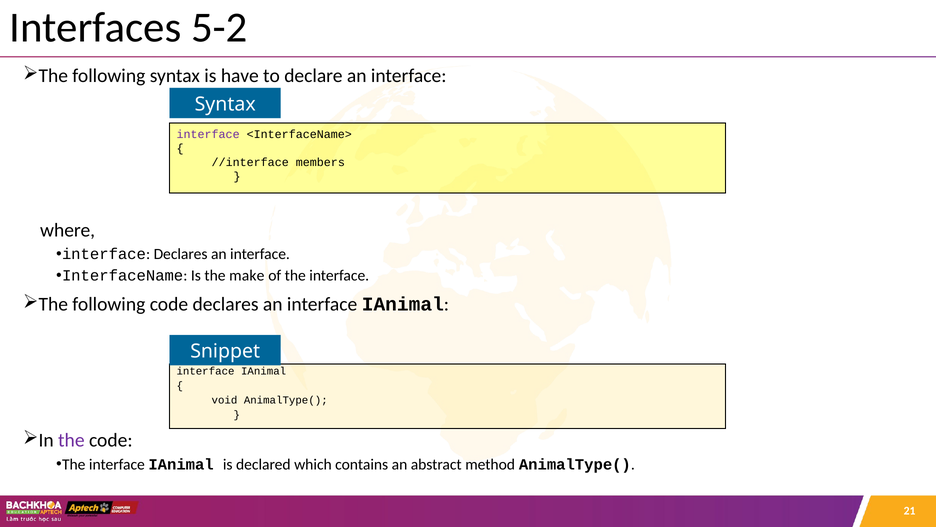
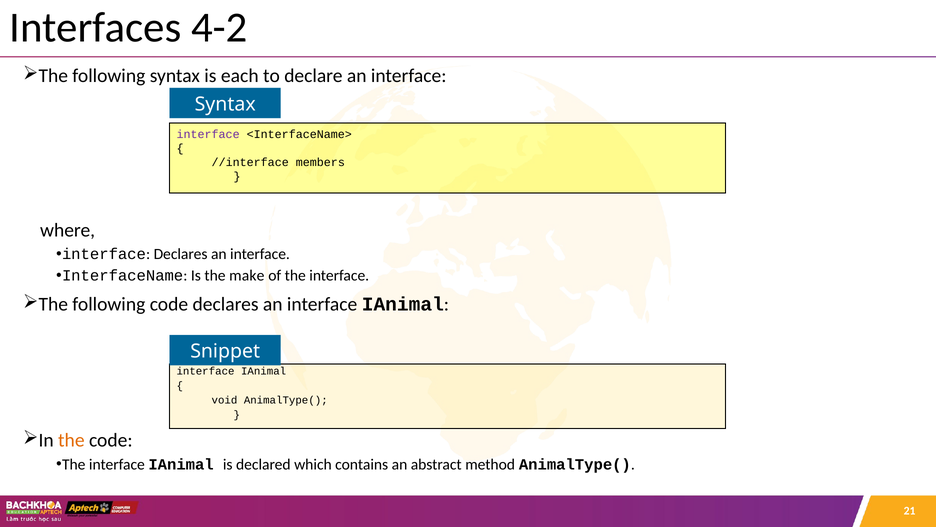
5-2: 5-2 -> 4-2 (219, 28)
have: have -> each (240, 76)
the colour: purple -> orange (71, 440)
